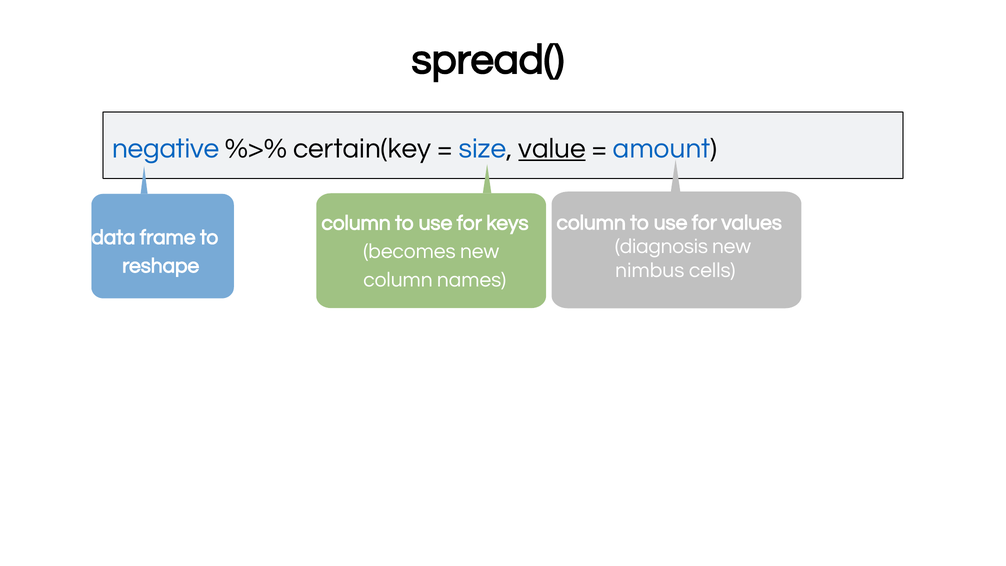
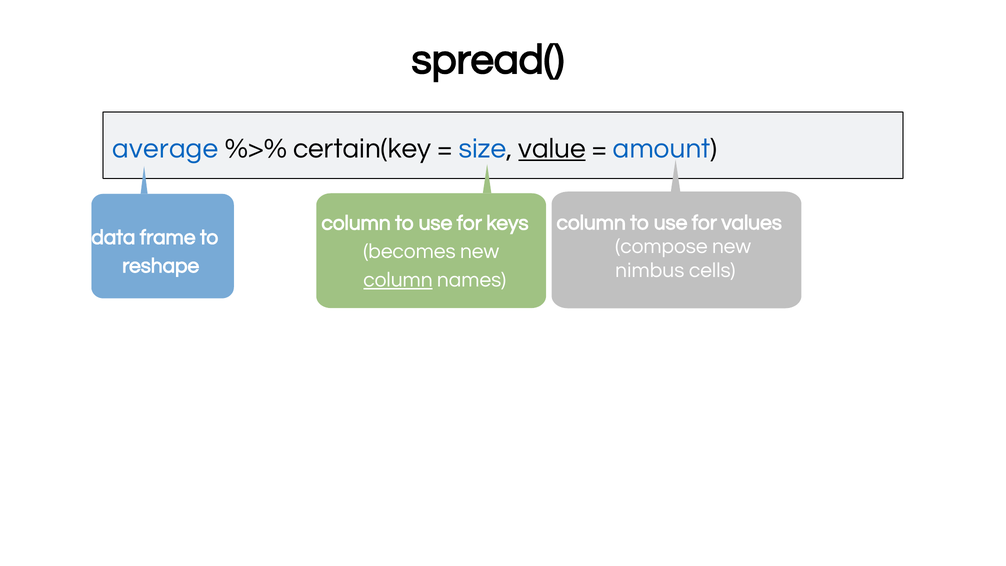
negative: negative -> average (165, 148)
diagnosis: diagnosis -> compose (661, 246)
column underline: none -> present (398, 280)
